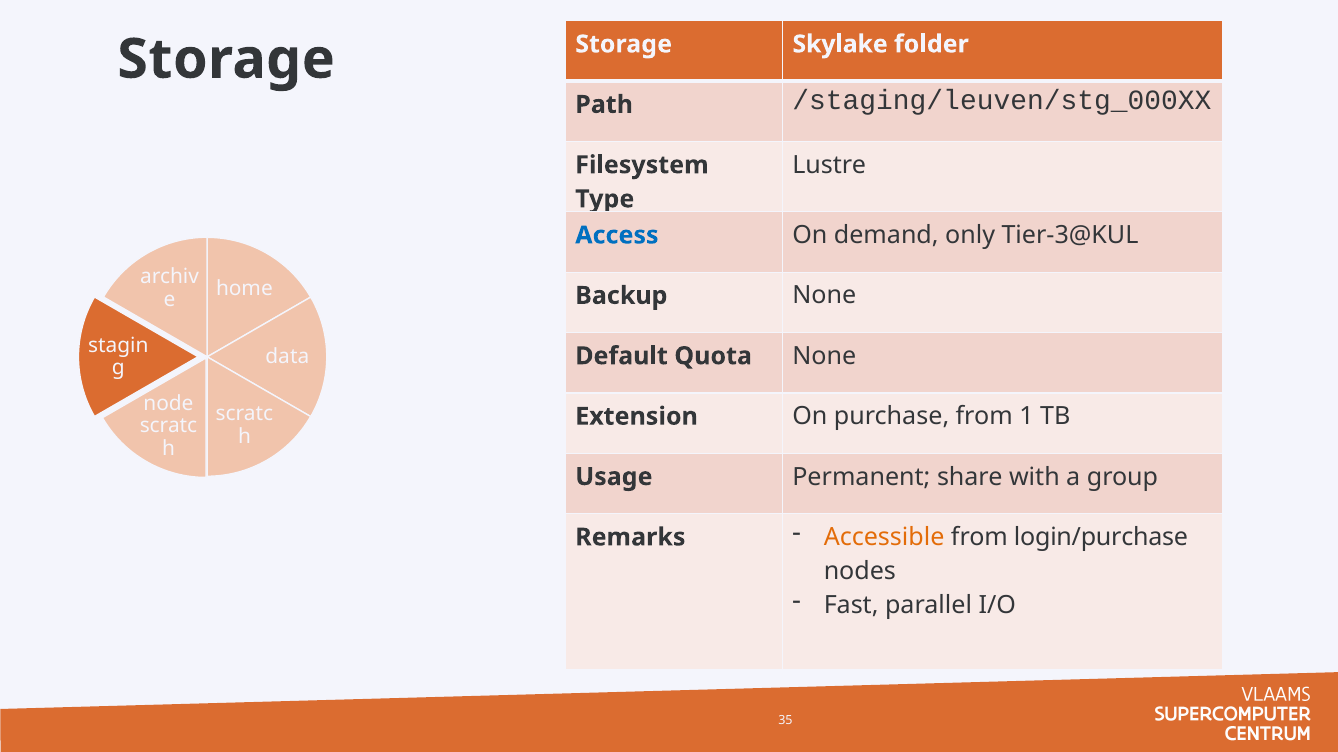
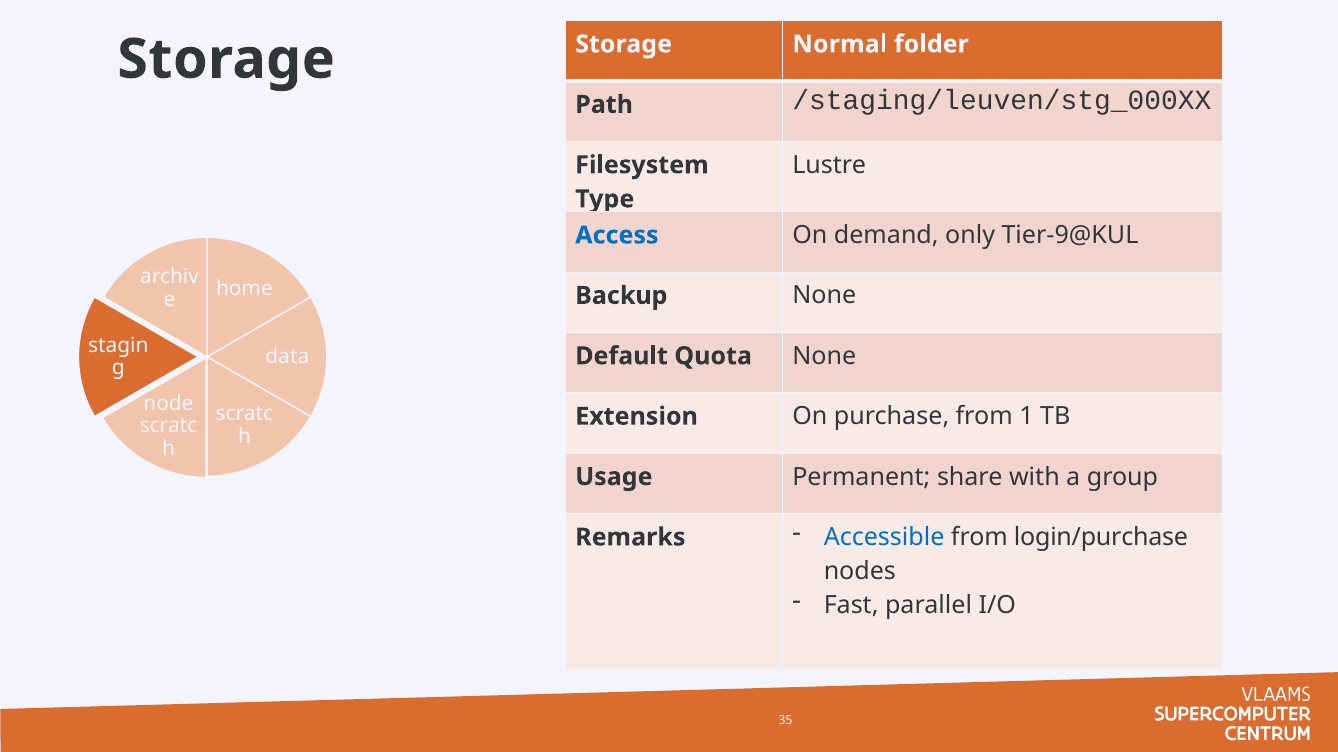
Skylake: Skylake -> Normal (840, 44)
Tier-3@KUL: Tier-3@KUL -> Tier-9@KUL (1070, 235)
Accessible colour: orange -> blue (884, 538)
